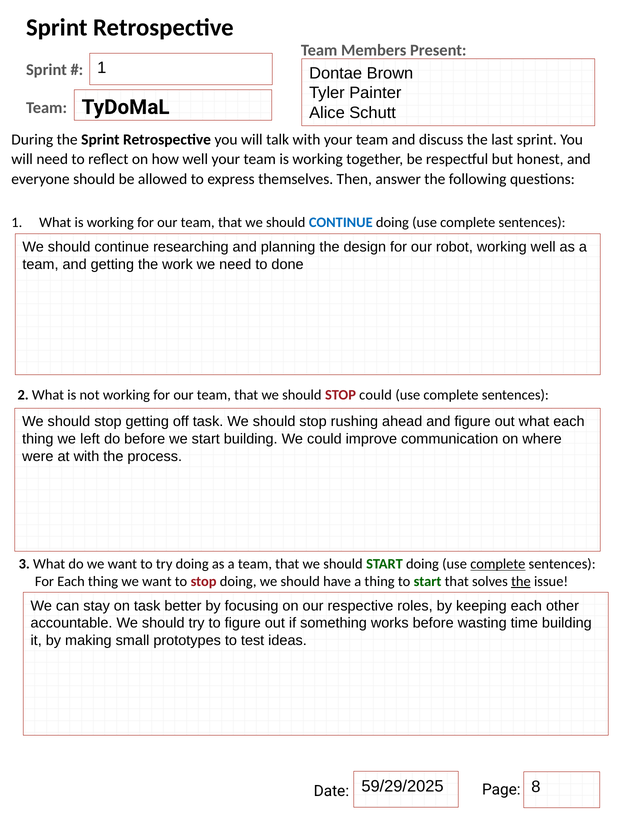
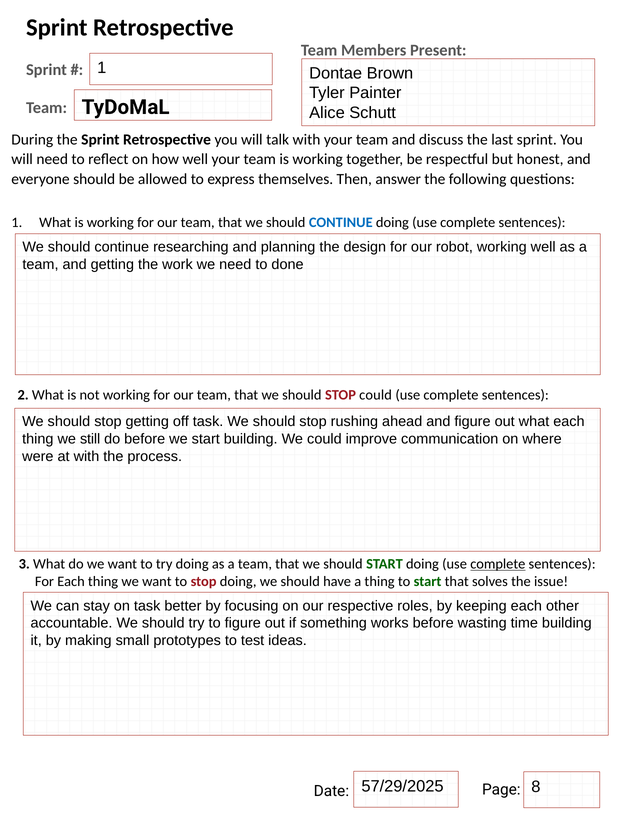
left: left -> still (90, 439)
the underline: present -> none (521, 582)
59/29/2025: 59/29/2025 -> 57/29/2025 (403, 787)
